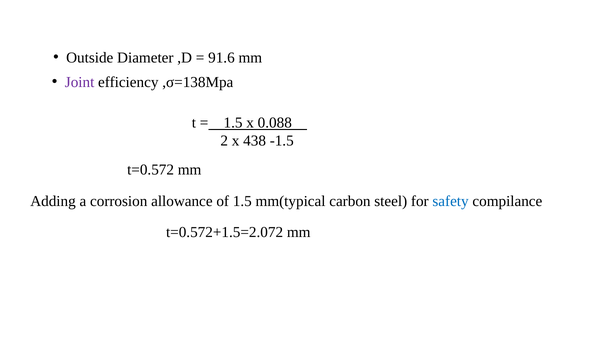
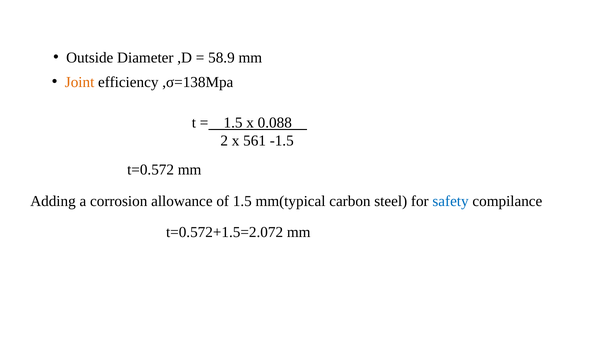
91.6: 91.6 -> 58.9 (221, 58)
Joint colour: purple -> orange (80, 82)
438: 438 -> 561 (255, 141)
